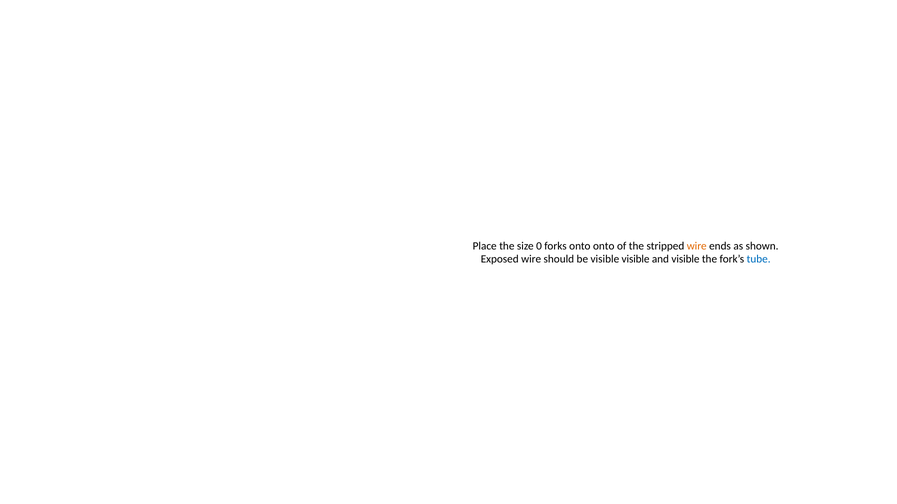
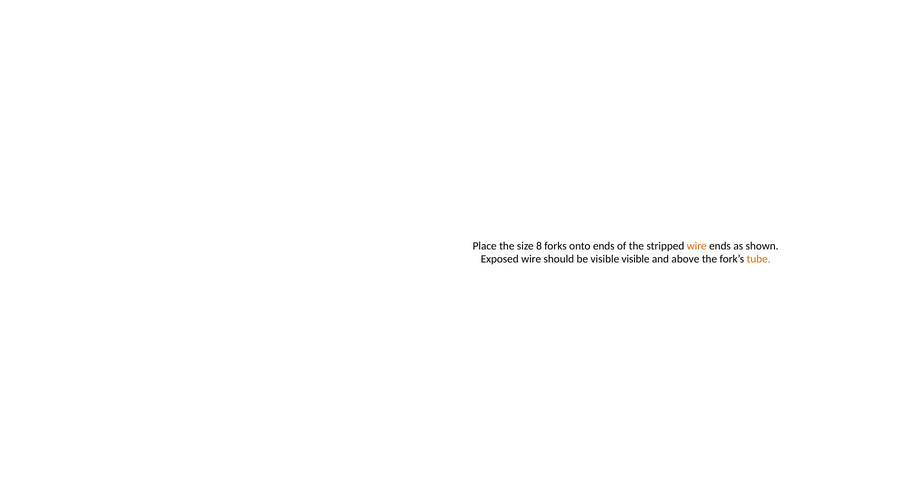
0: 0 -> 8 (539, 246)
onto onto: onto -> ends (604, 246)
and visible: visible -> above (685, 260)
tube colour: blue -> orange (759, 260)
